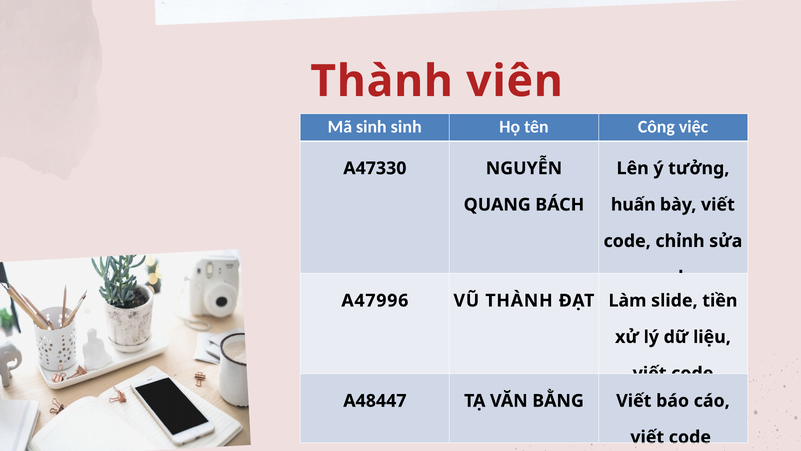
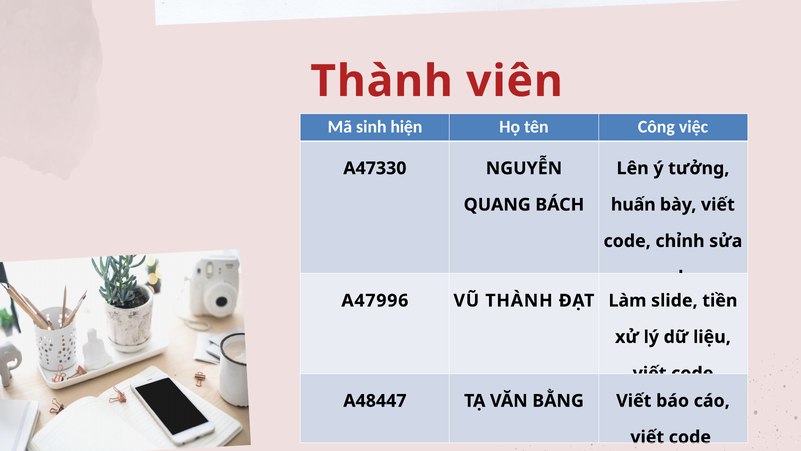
sinh sinh: sinh -> hiện (406, 127)
